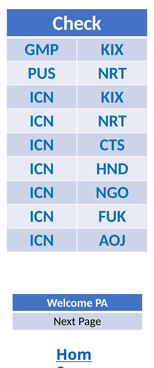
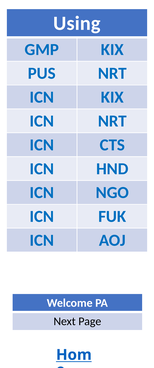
Check: Check -> Using (77, 23)
